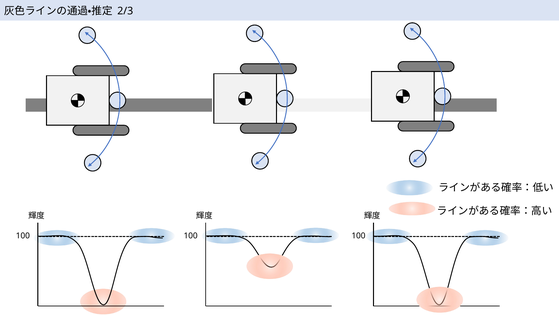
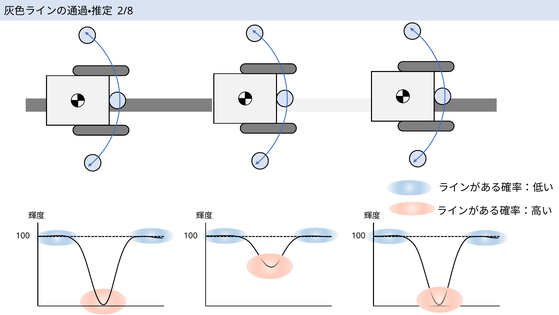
2/3: 2/3 -> 2/8 (125, 11)
